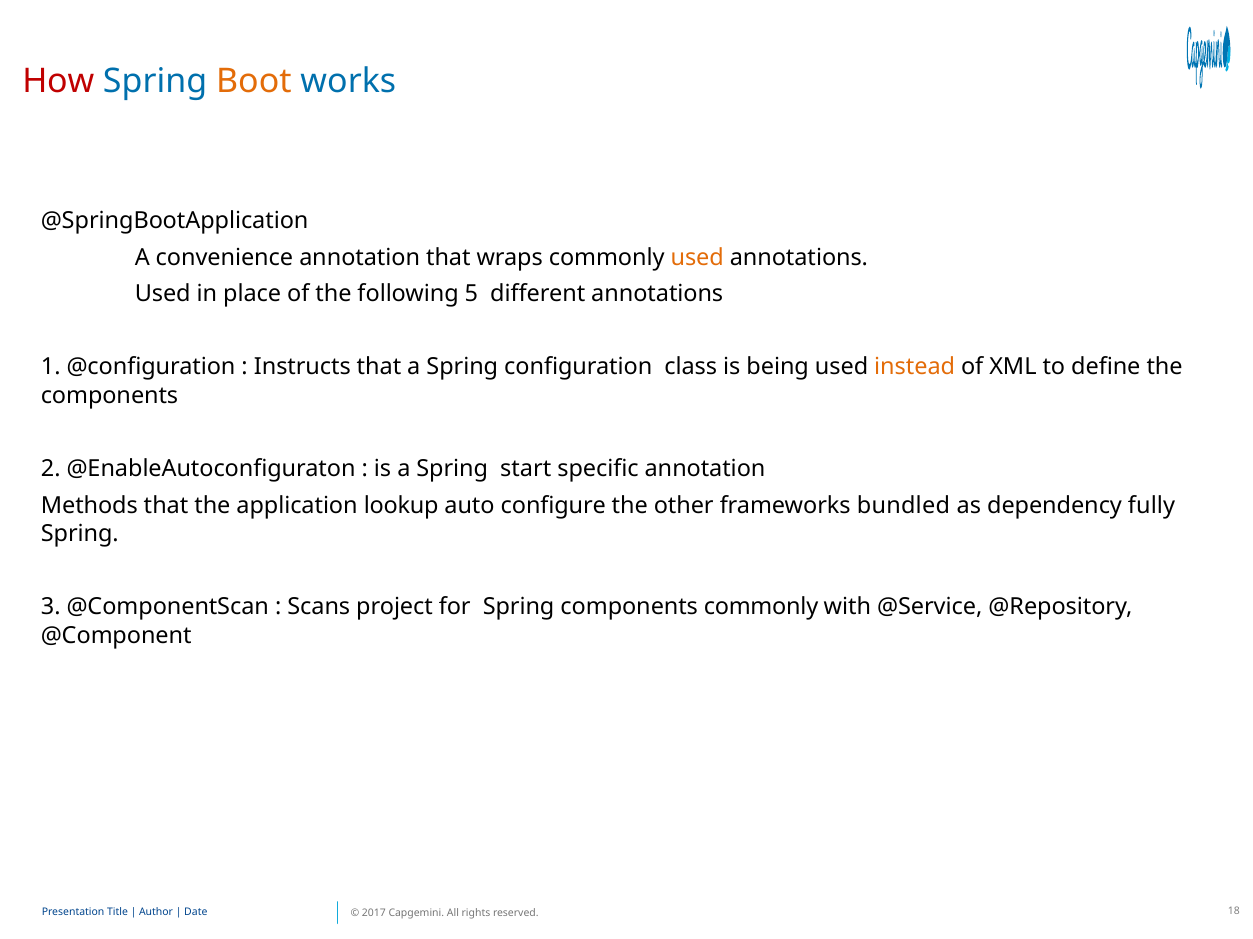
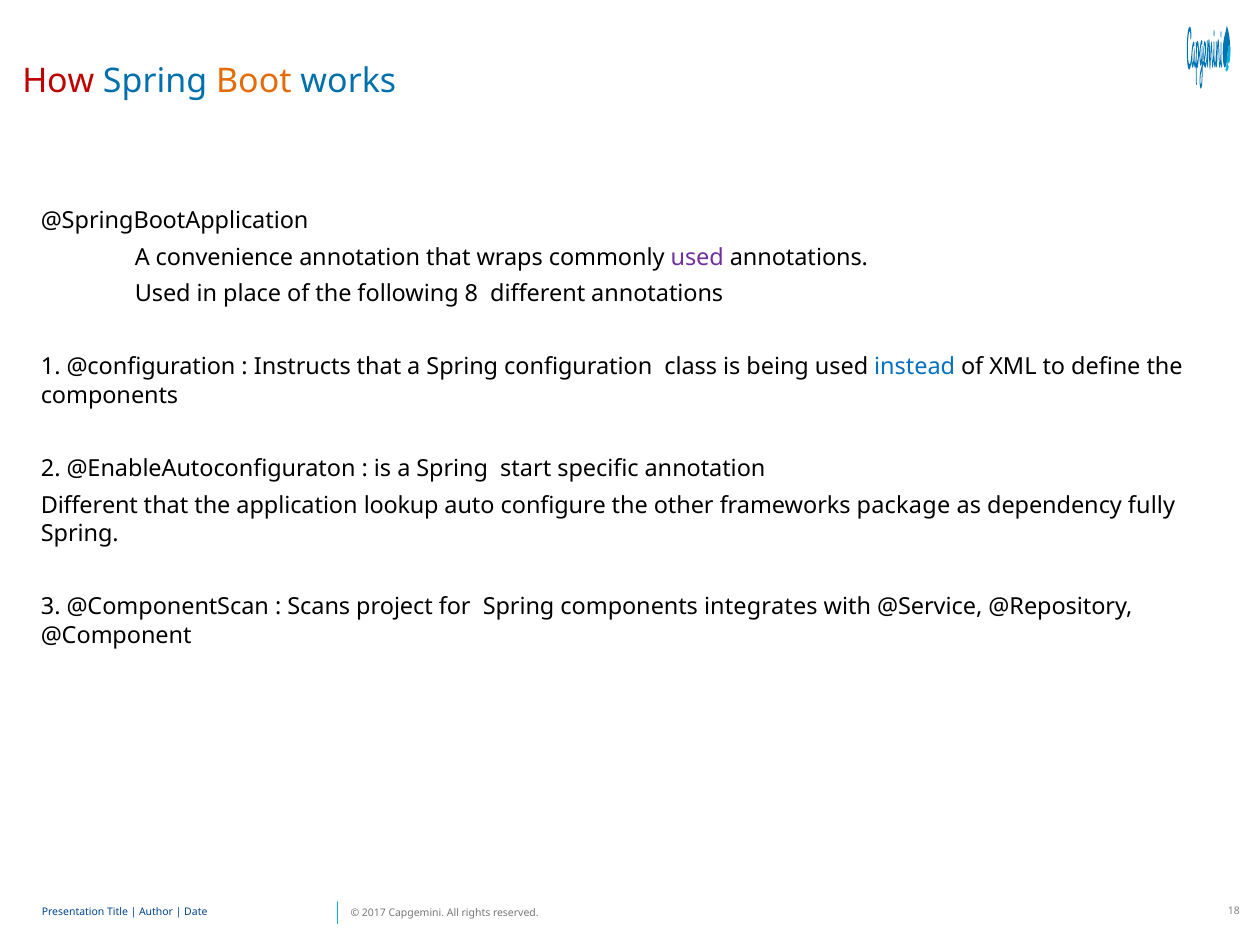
used colour: orange -> purple (697, 258)
5: 5 -> 8 (471, 294)
instead colour: orange -> blue (915, 367)
Methods: Methods -> Different (89, 506)
bundled: bundled -> package (903, 506)
components commonly: commonly -> integrates (761, 608)
